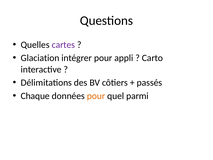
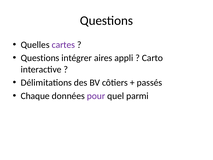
Glaciation: Glaciation -> Questions (40, 58)
intégrer pour: pour -> aires (103, 58)
pour colour: orange -> purple (96, 96)
